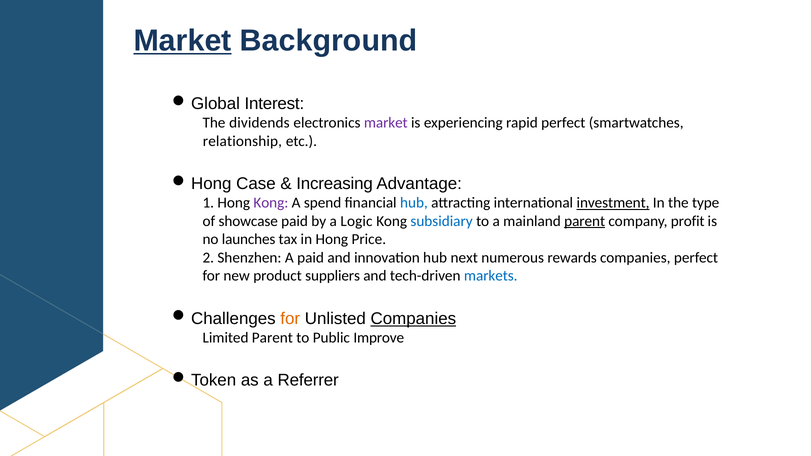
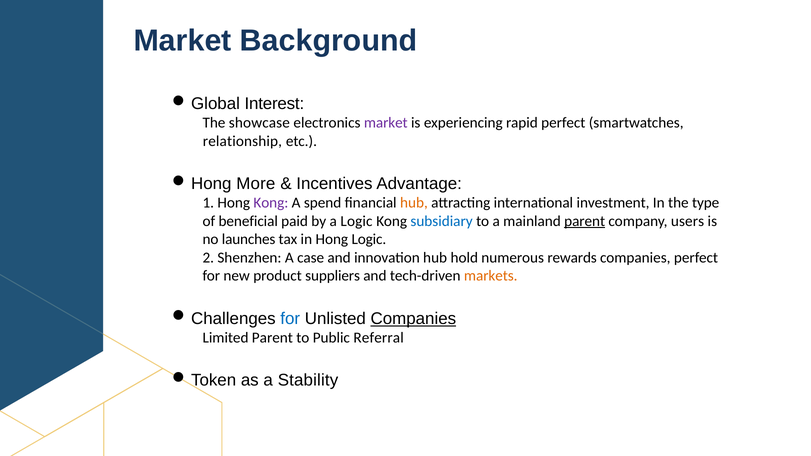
Market underline: present -> none (183, 41)
dividends: dividends -> showcase (259, 123)
Case: Case -> More (256, 184)
Increasing: Increasing -> Incentives (334, 184)
hub colour: blue -> orange (414, 203)
investment underline: present -> none (613, 203)
showcase: showcase -> beneficial (248, 221)
profit: profit -> users (688, 221)
Hong Price: Price -> Logic (369, 239)
A paid: paid -> case (311, 258)
next: next -> hold (464, 258)
markets colour: blue -> orange (491, 276)
for colour: orange -> blue (290, 319)
Improve: Improve -> Referral (379, 338)
Referrer: Referrer -> Stability (308, 380)
